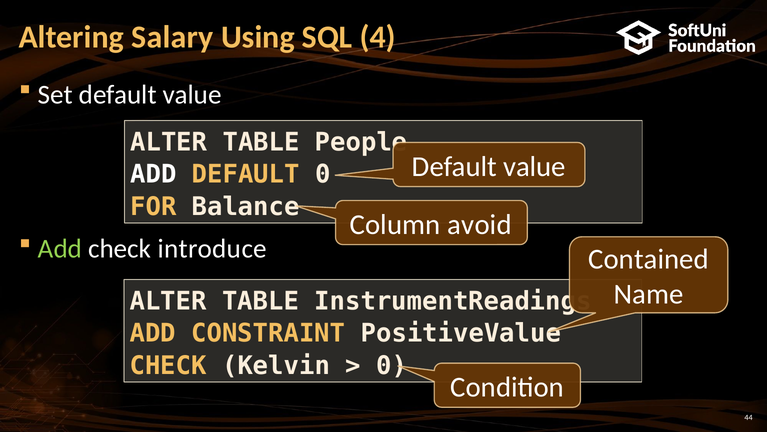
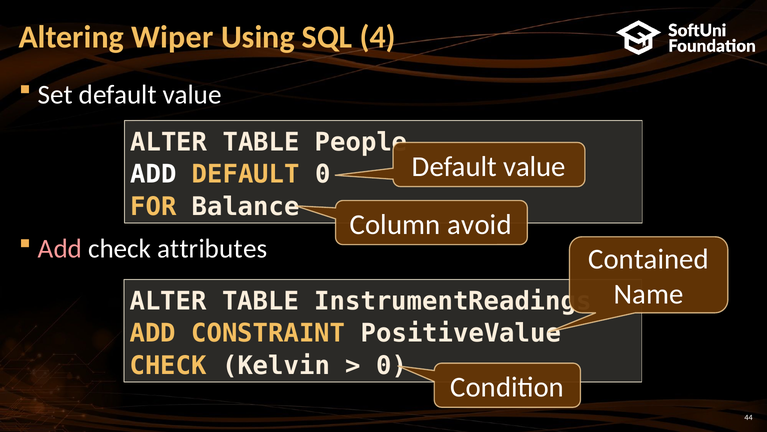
Salary: Salary -> Wiper (172, 37)
Add colour: light green -> pink (60, 249)
introduce: introduce -> attributes (212, 249)
